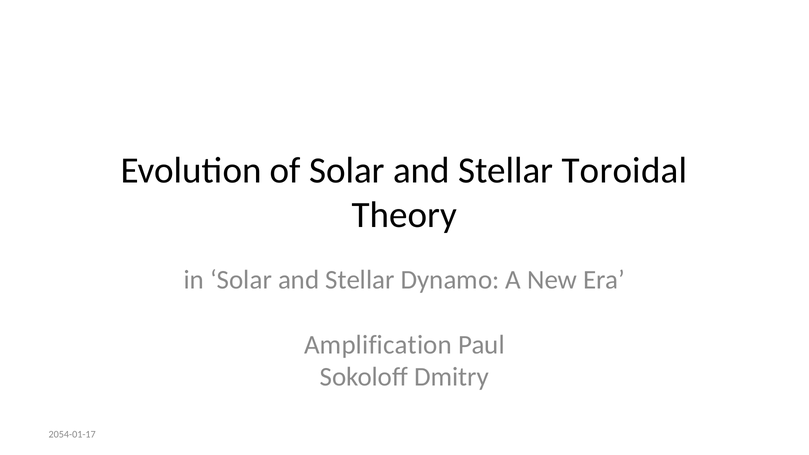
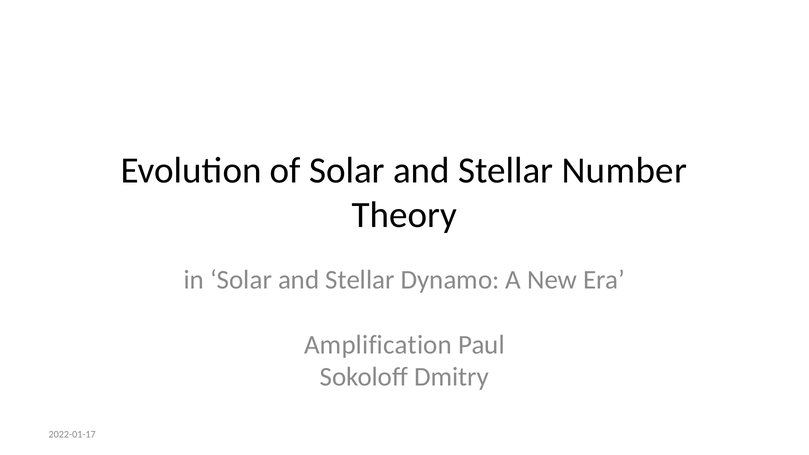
Toroidal: Toroidal -> Number (624, 170)
2054-01-17: 2054-01-17 -> 2022-01-17 (72, 435)
